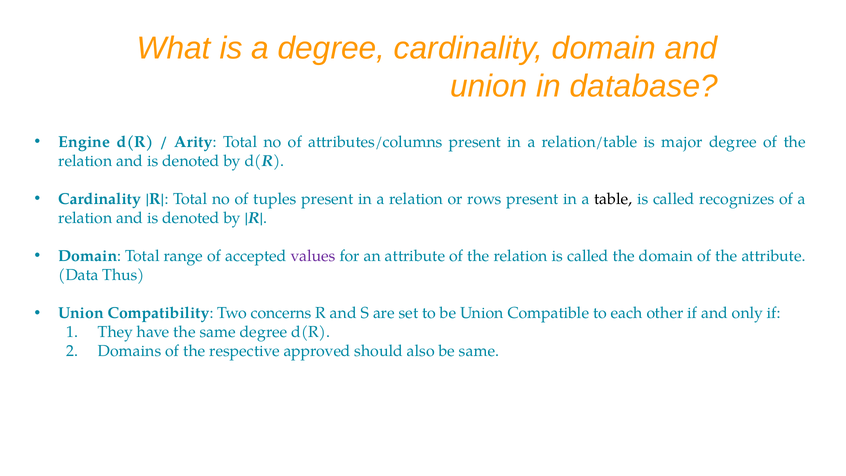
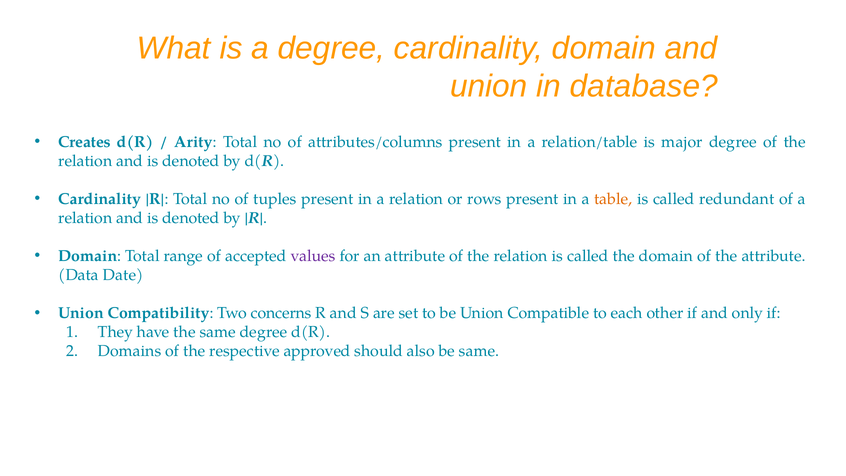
Engine: Engine -> Creates (84, 142)
table colour: black -> orange (613, 199)
recognizes: recognizes -> redundant (737, 199)
Thus: Thus -> Date (123, 275)
